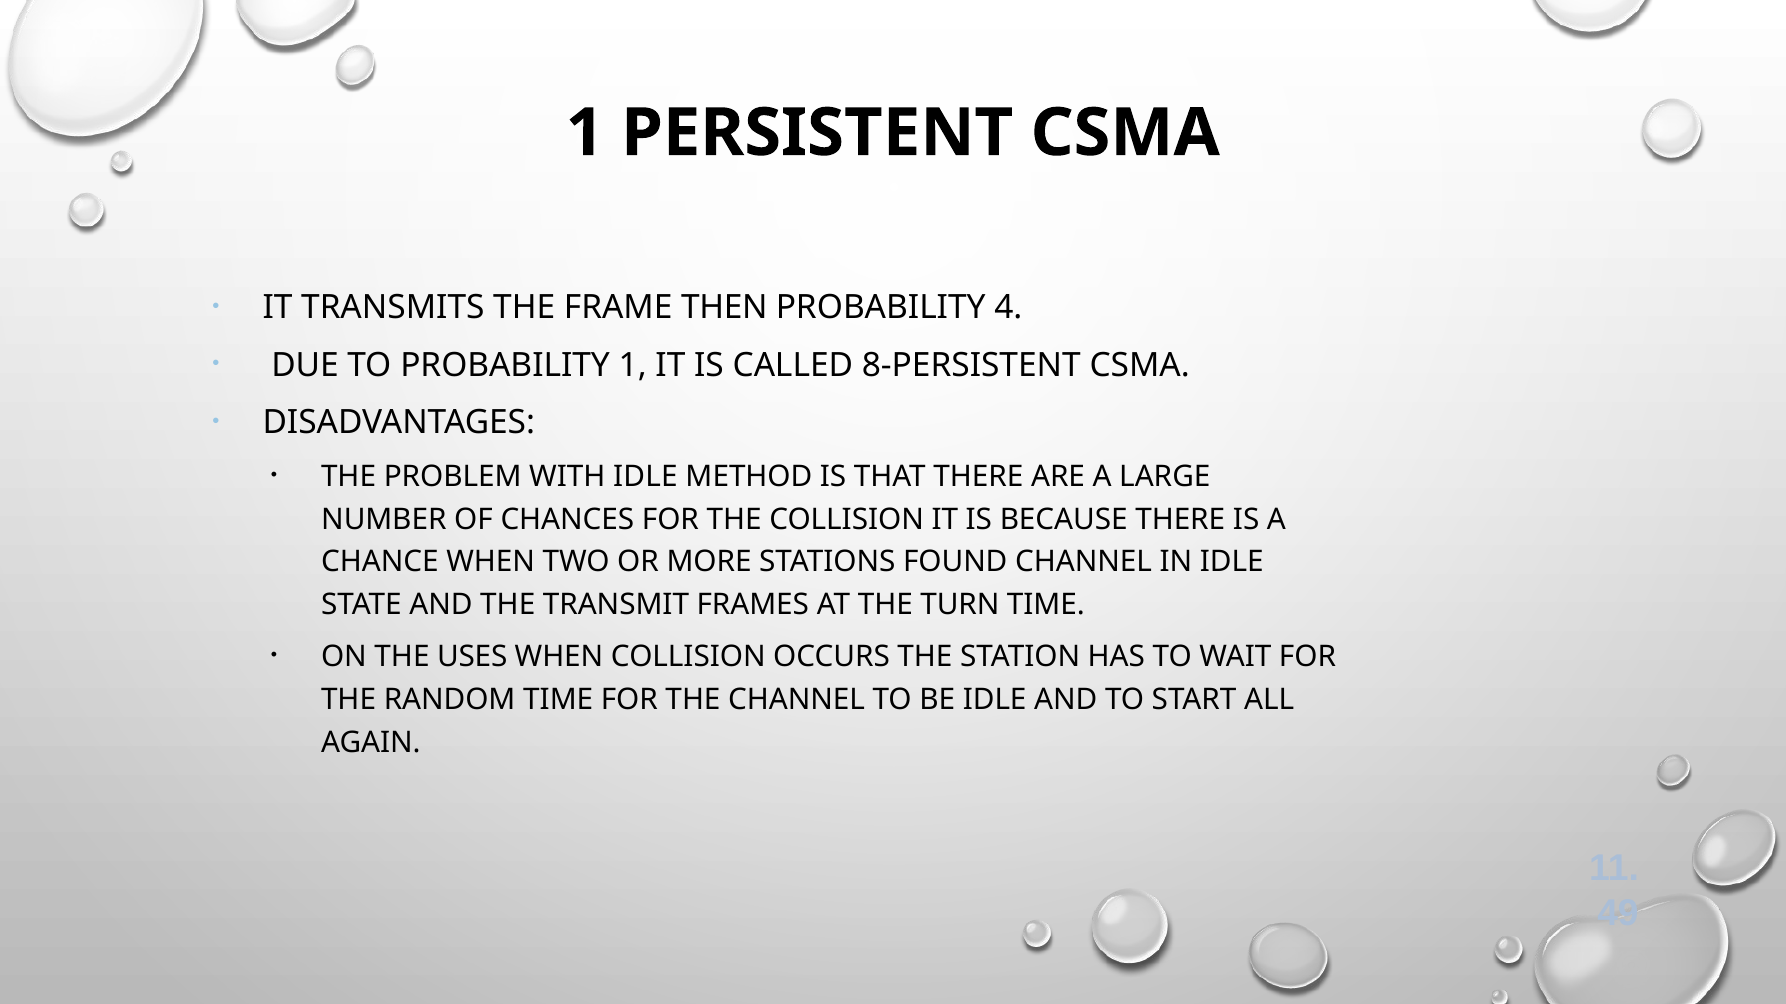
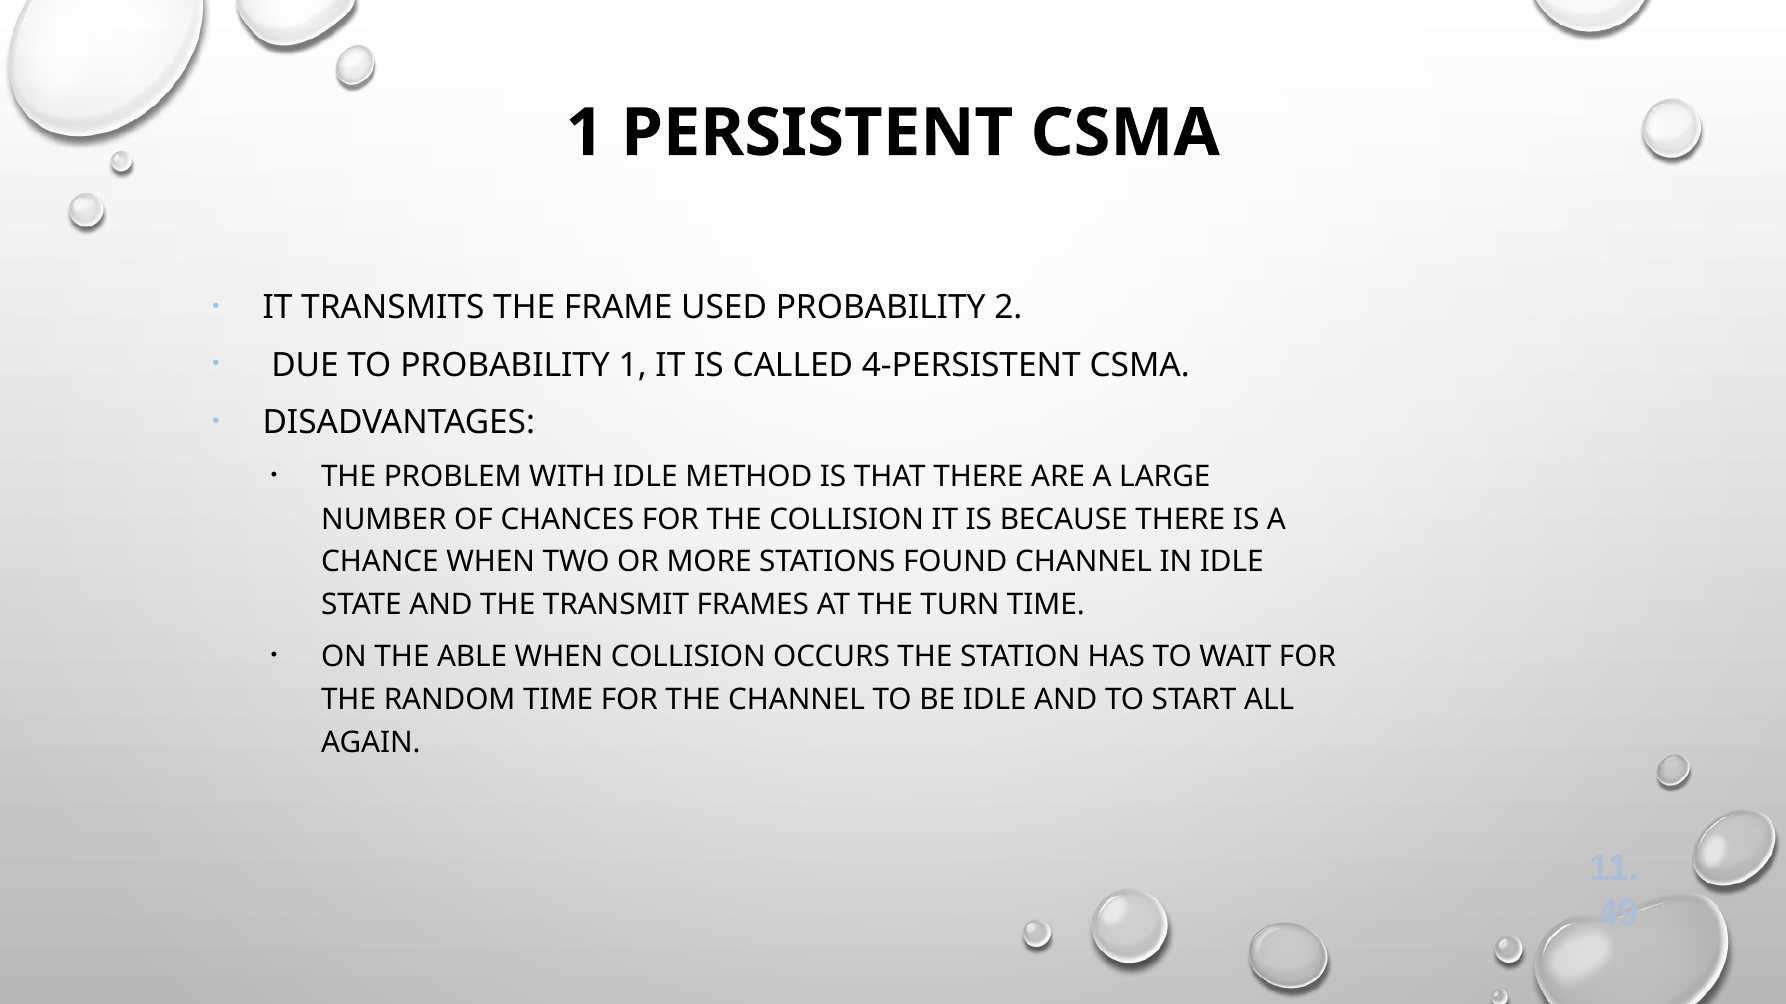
THEN: THEN -> USED (724, 308)
4: 4 -> 2 (1008, 308)
8-PERSISTENT: 8-PERSISTENT -> 4-PERSISTENT (971, 365)
USES: USES -> ABLE (472, 657)
